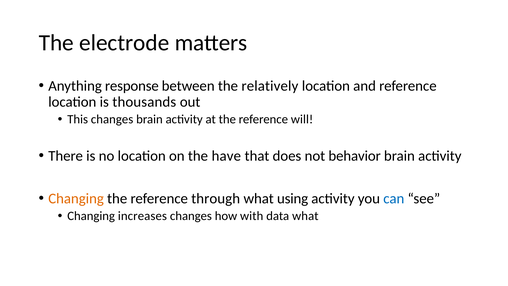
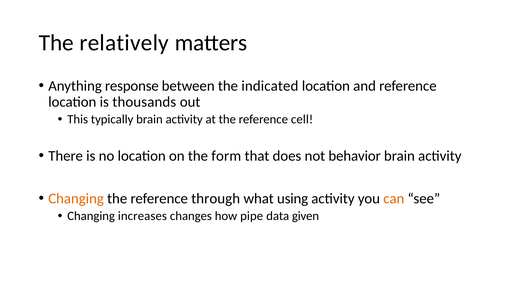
electrode: electrode -> relatively (124, 43)
relatively: relatively -> indicated (270, 86)
This changes: changes -> typically (112, 119)
will: will -> cell (302, 119)
have: have -> form (226, 156)
can colour: blue -> orange (394, 198)
with: with -> pipe (252, 216)
data what: what -> given (305, 216)
